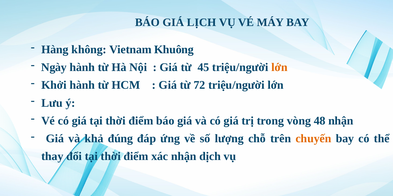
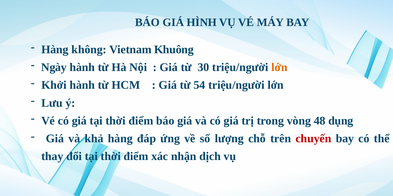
LỊCH: LỊCH -> HÌNH (202, 22)
45: 45 -> 30 (203, 67)
72: 72 -> 54 (199, 85)
48 nhận: nhận -> dụng (341, 121)
khả đúng: đúng -> hàng (120, 139)
chuyến colour: orange -> red (313, 139)
